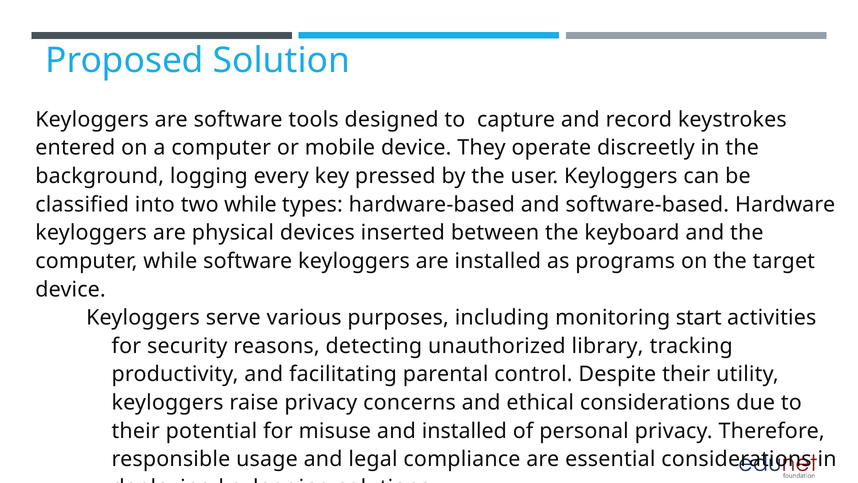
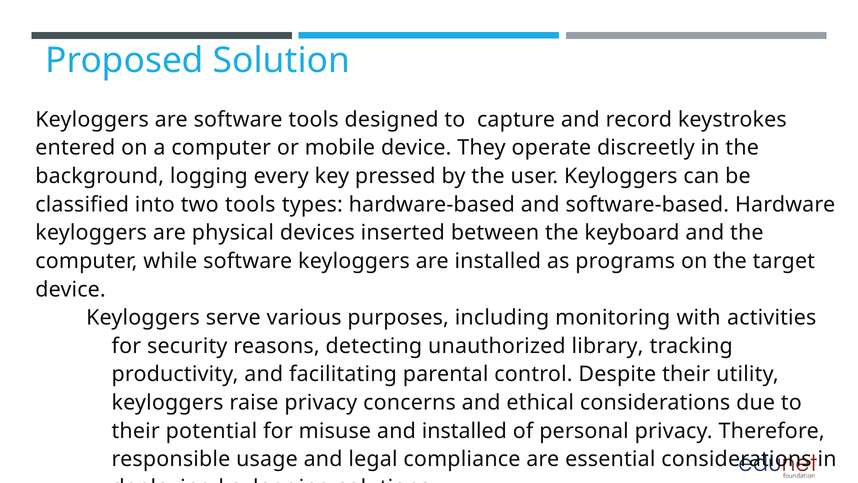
two while: while -> tools (250, 204)
start: start -> with (699, 318)
